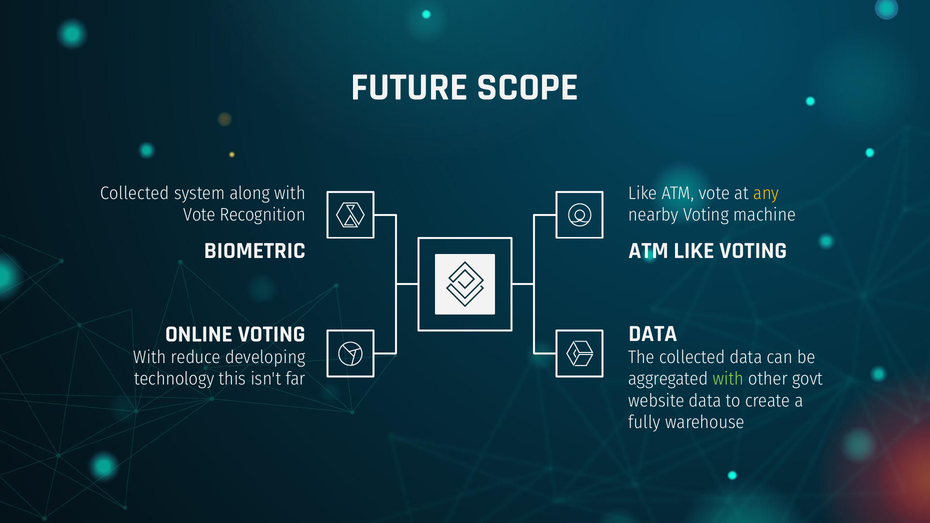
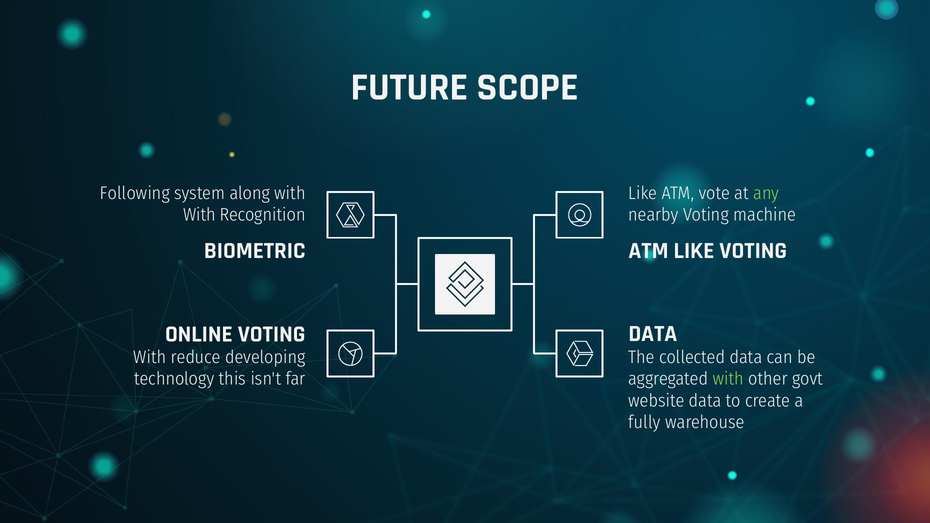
Collected: Collected -> Following (135, 193)
any colour: yellow -> light green (766, 193)
Vote: Vote -> With (200, 215)
